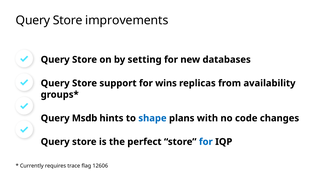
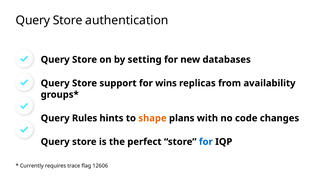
improvements: improvements -> authentication (127, 20)
Msdb: Msdb -> Rules (85, 118)
shape colour: blue -> orange (152, 118)
